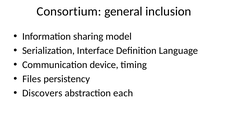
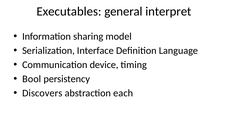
Consortium: Consortium -> Executables (69, 11)
inclusion: inclusion -> interpret (168, 11)
Files: Files -> Bool (32, 79)
